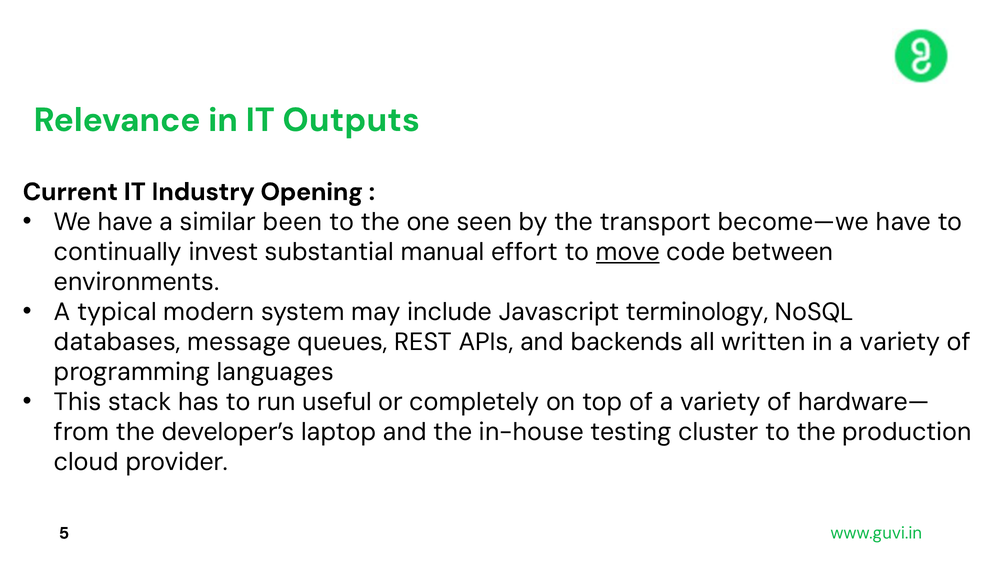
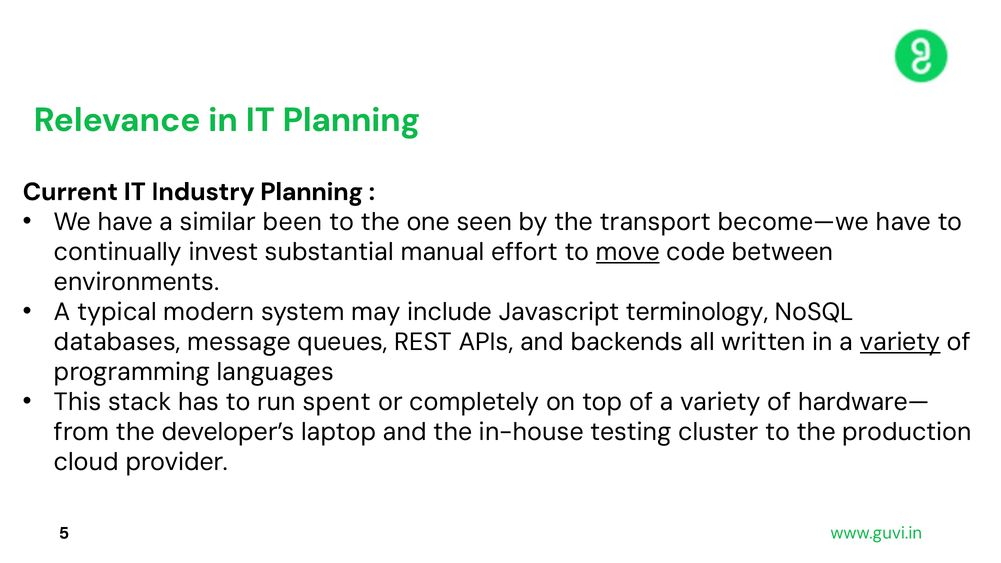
IT Outputs: Outputs -> Planning (351, 120)
Industry Opening: Opening -> Planning (312, 192)
variety underline: none -> present (900, 342)
useful: useful -> spent (337, 402)
